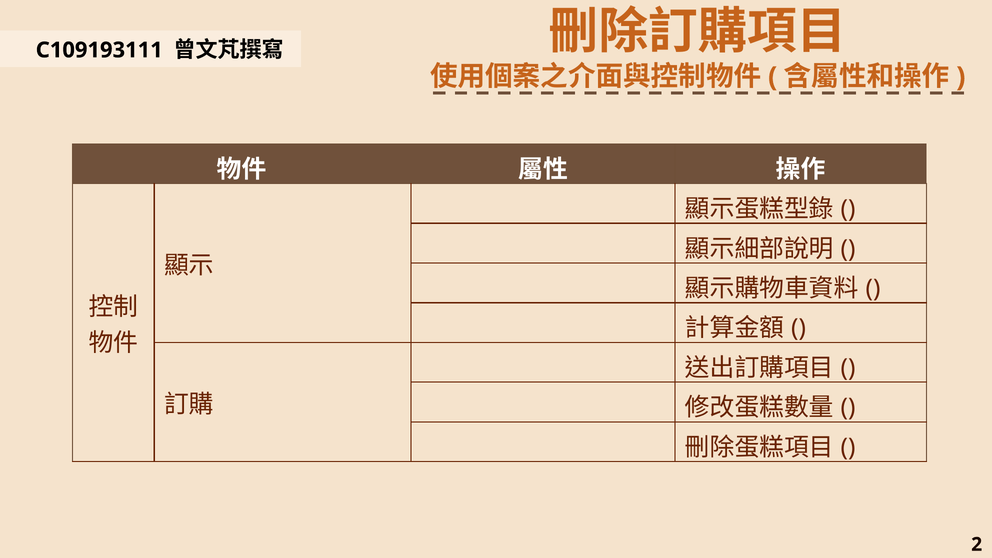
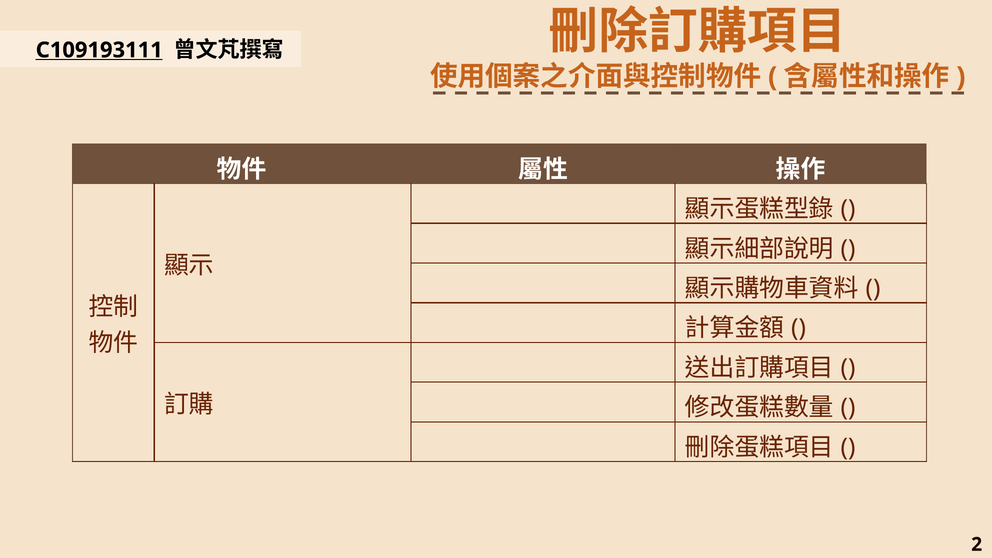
C109193111 underline: none -> present (99, 50)
